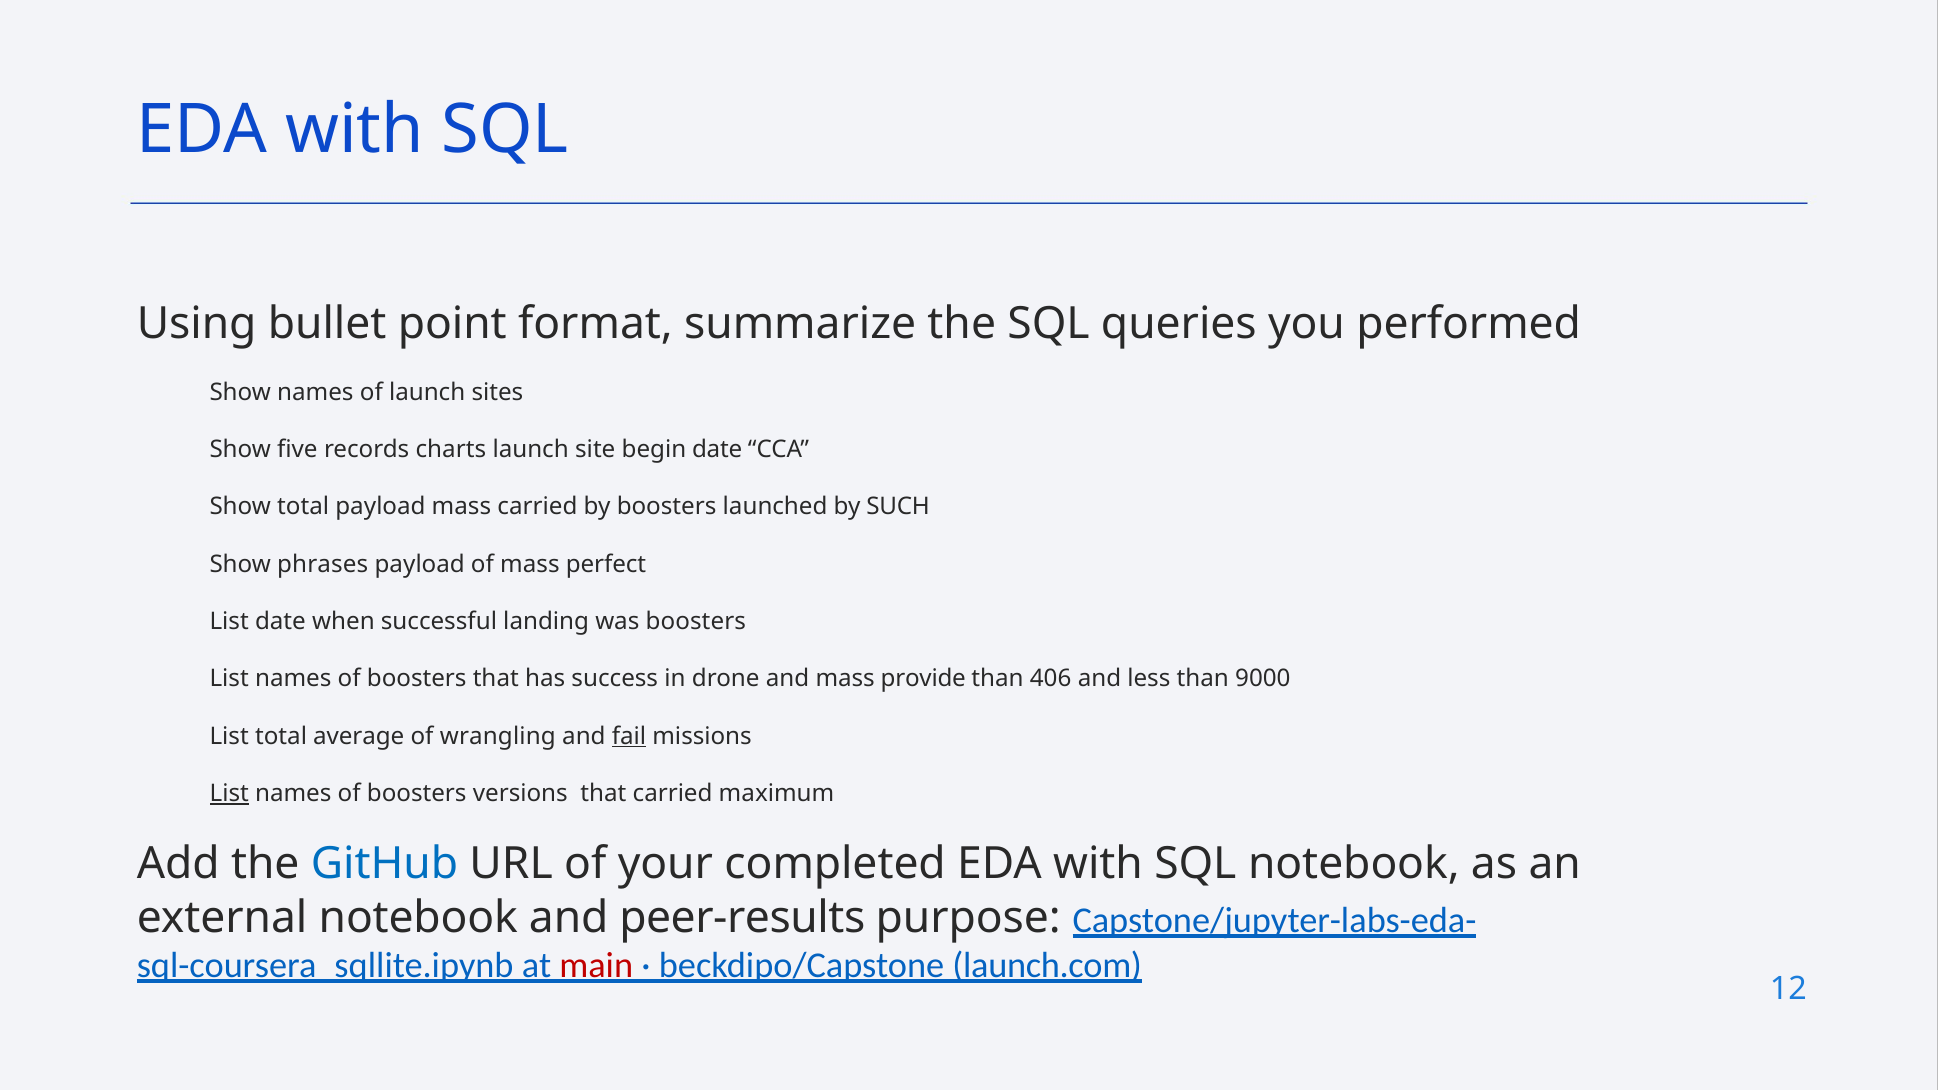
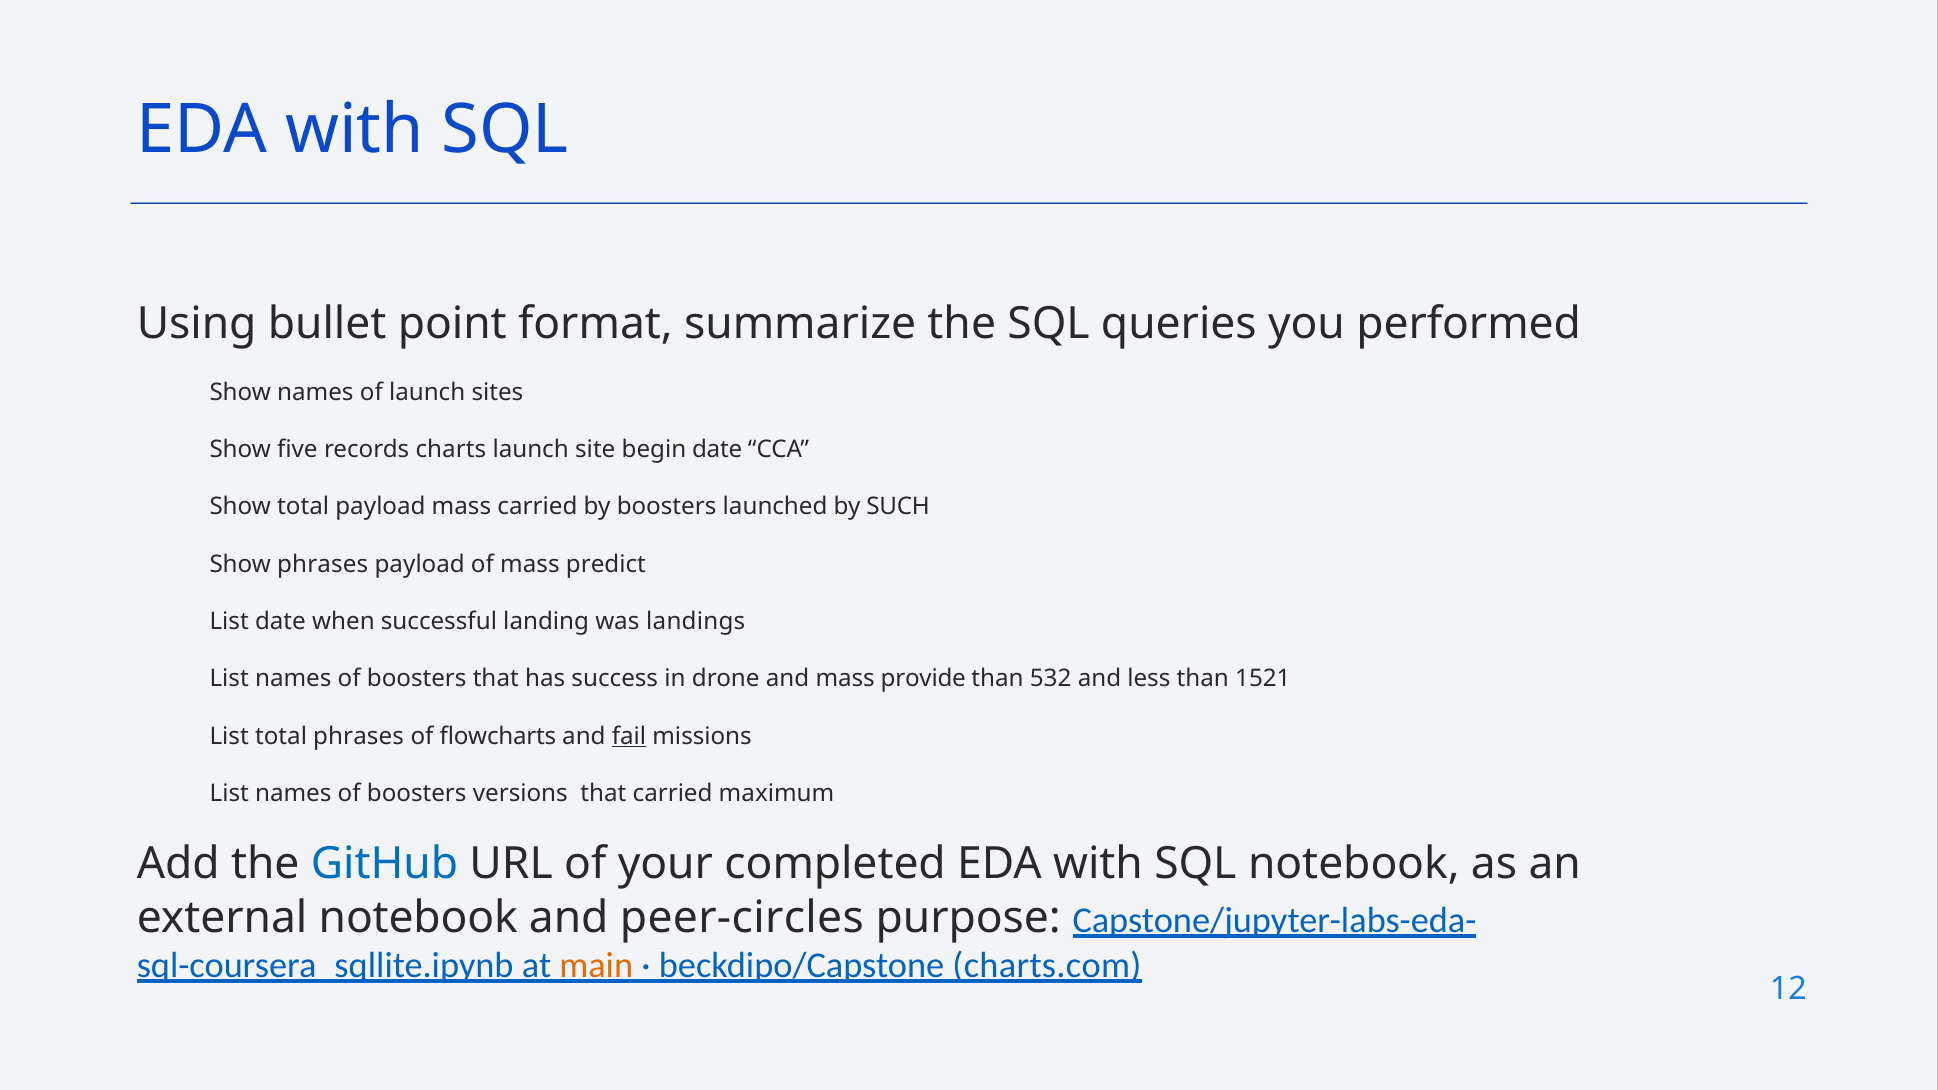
perfect: perfect -> predict (606, 564)
was boosters: boosters -> landings (696, 622)
406: 406 -> 532 (1051, 679)
9000: 9000 -> 1521 (1263, 679)
total average: average -> phrases (359, 736)
wrangling: wrangling -> flowcharts (498, 736)
List underline: present -> none (229, 794)
peer-results: peer-results -> peer-circles (742, 918)
main colour: red -> orange (596, 966)
launch.com: launch.com -> charts.com (1047, 966)
